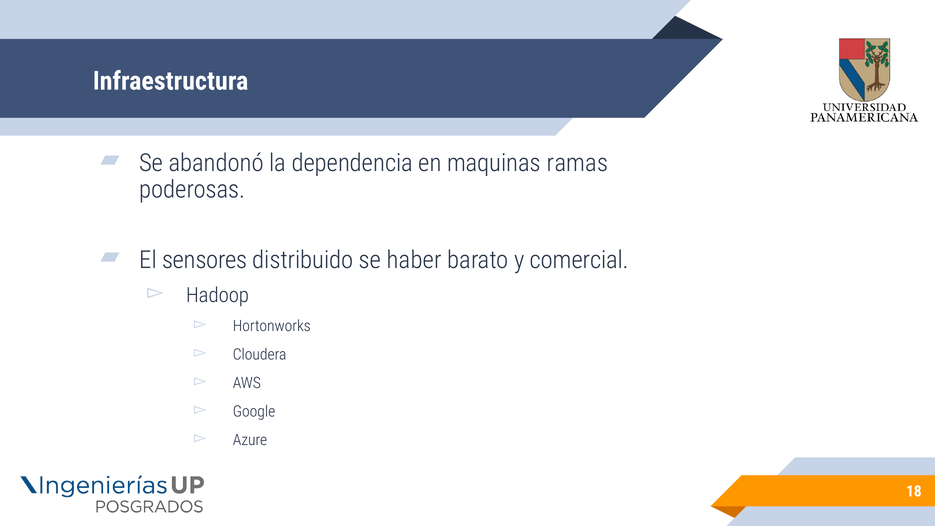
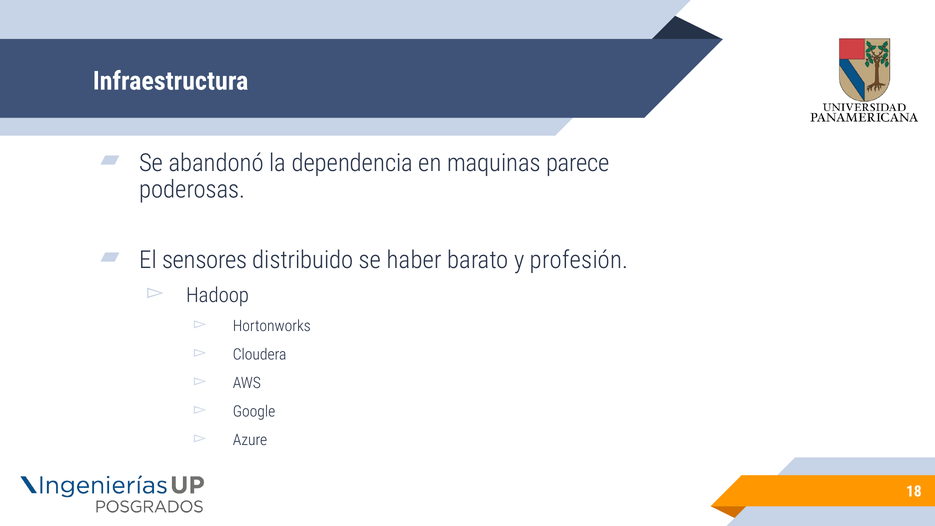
ramas: ramas -> parece (578, 163)
comercial: comercial -> profesión (579, 260)
